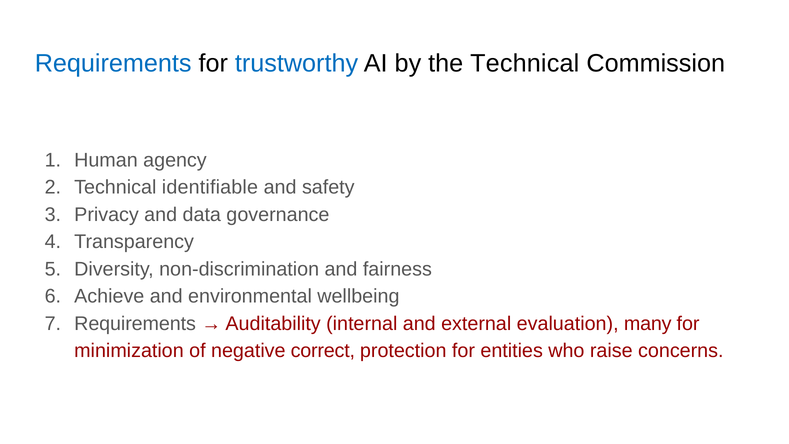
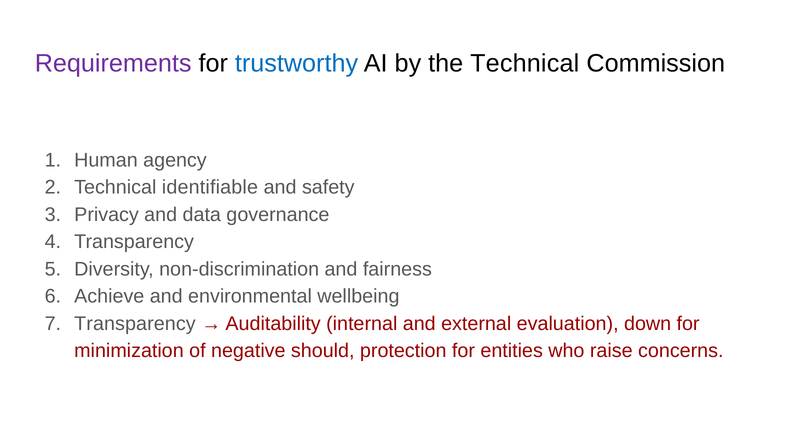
Requirements colour: blue -> purple (113, 63)
Requirements: Requirements -> Transparency (135, 323)
many: many -> down (648, 323)
correct: correct -> should (323, 351)
